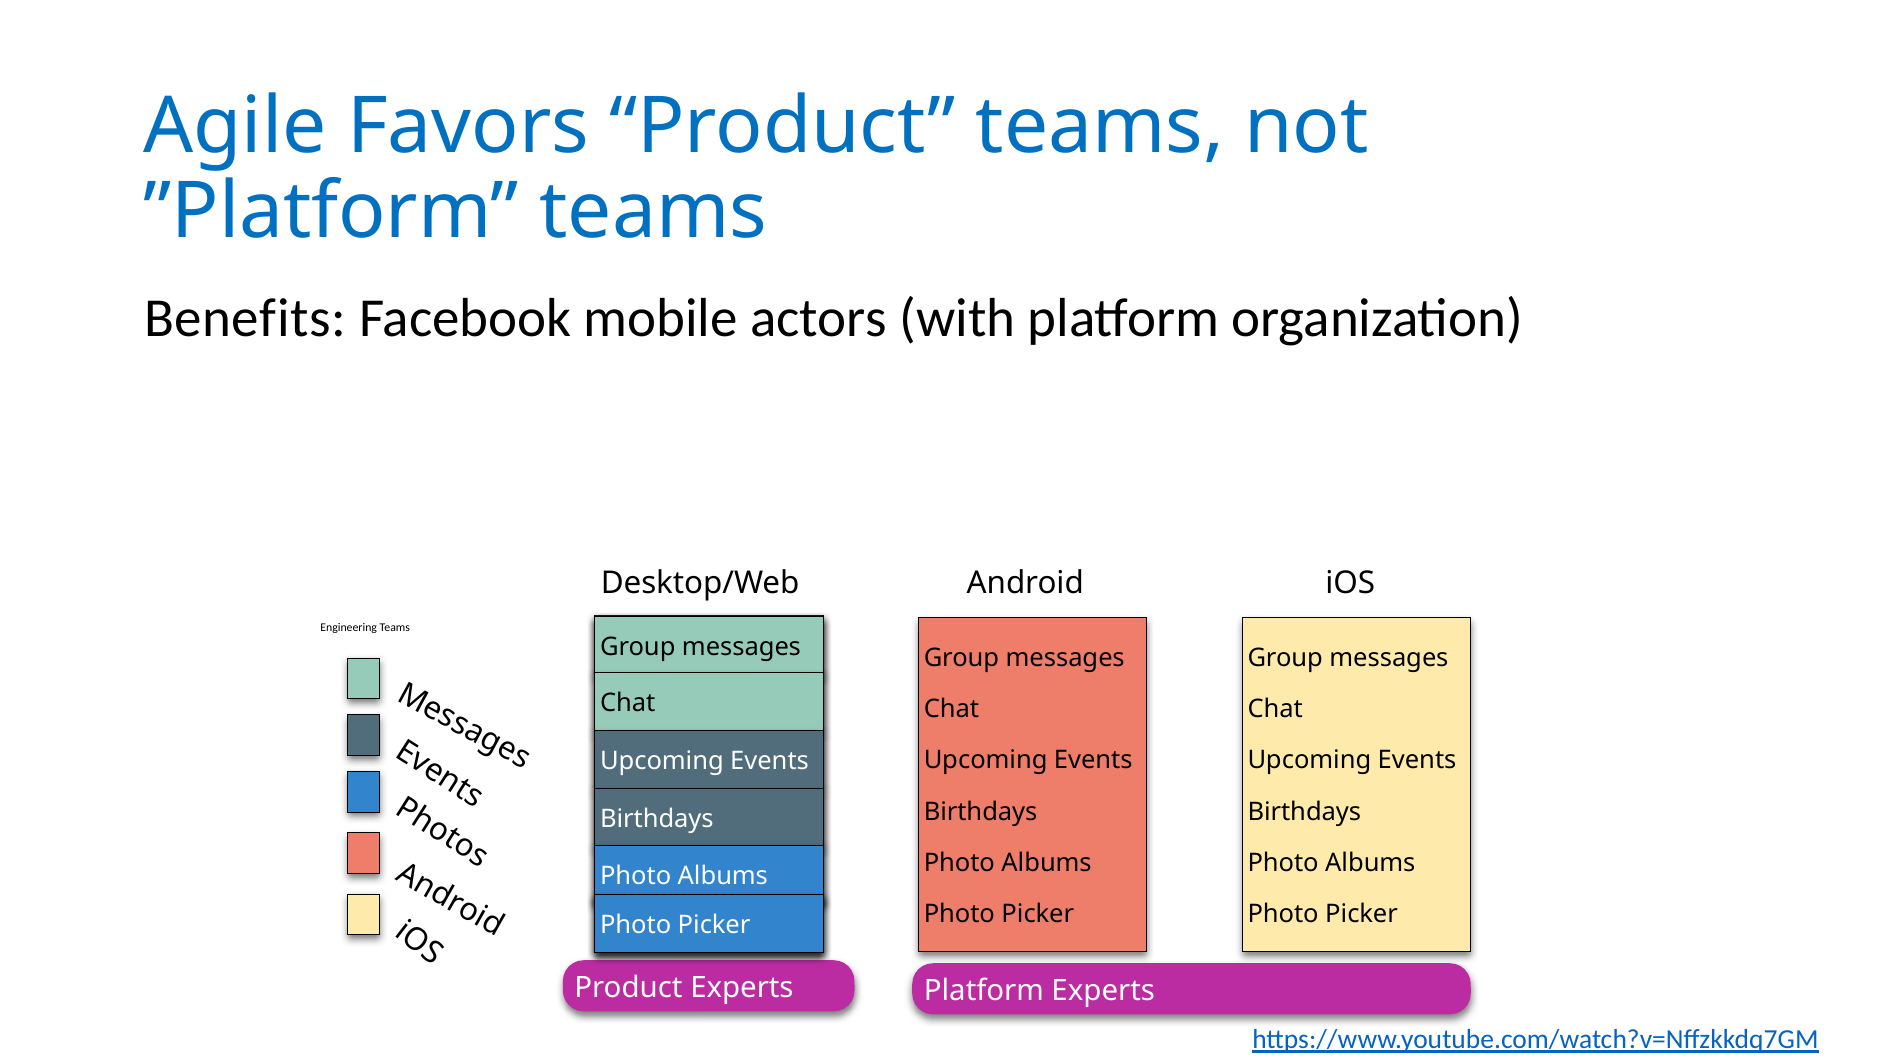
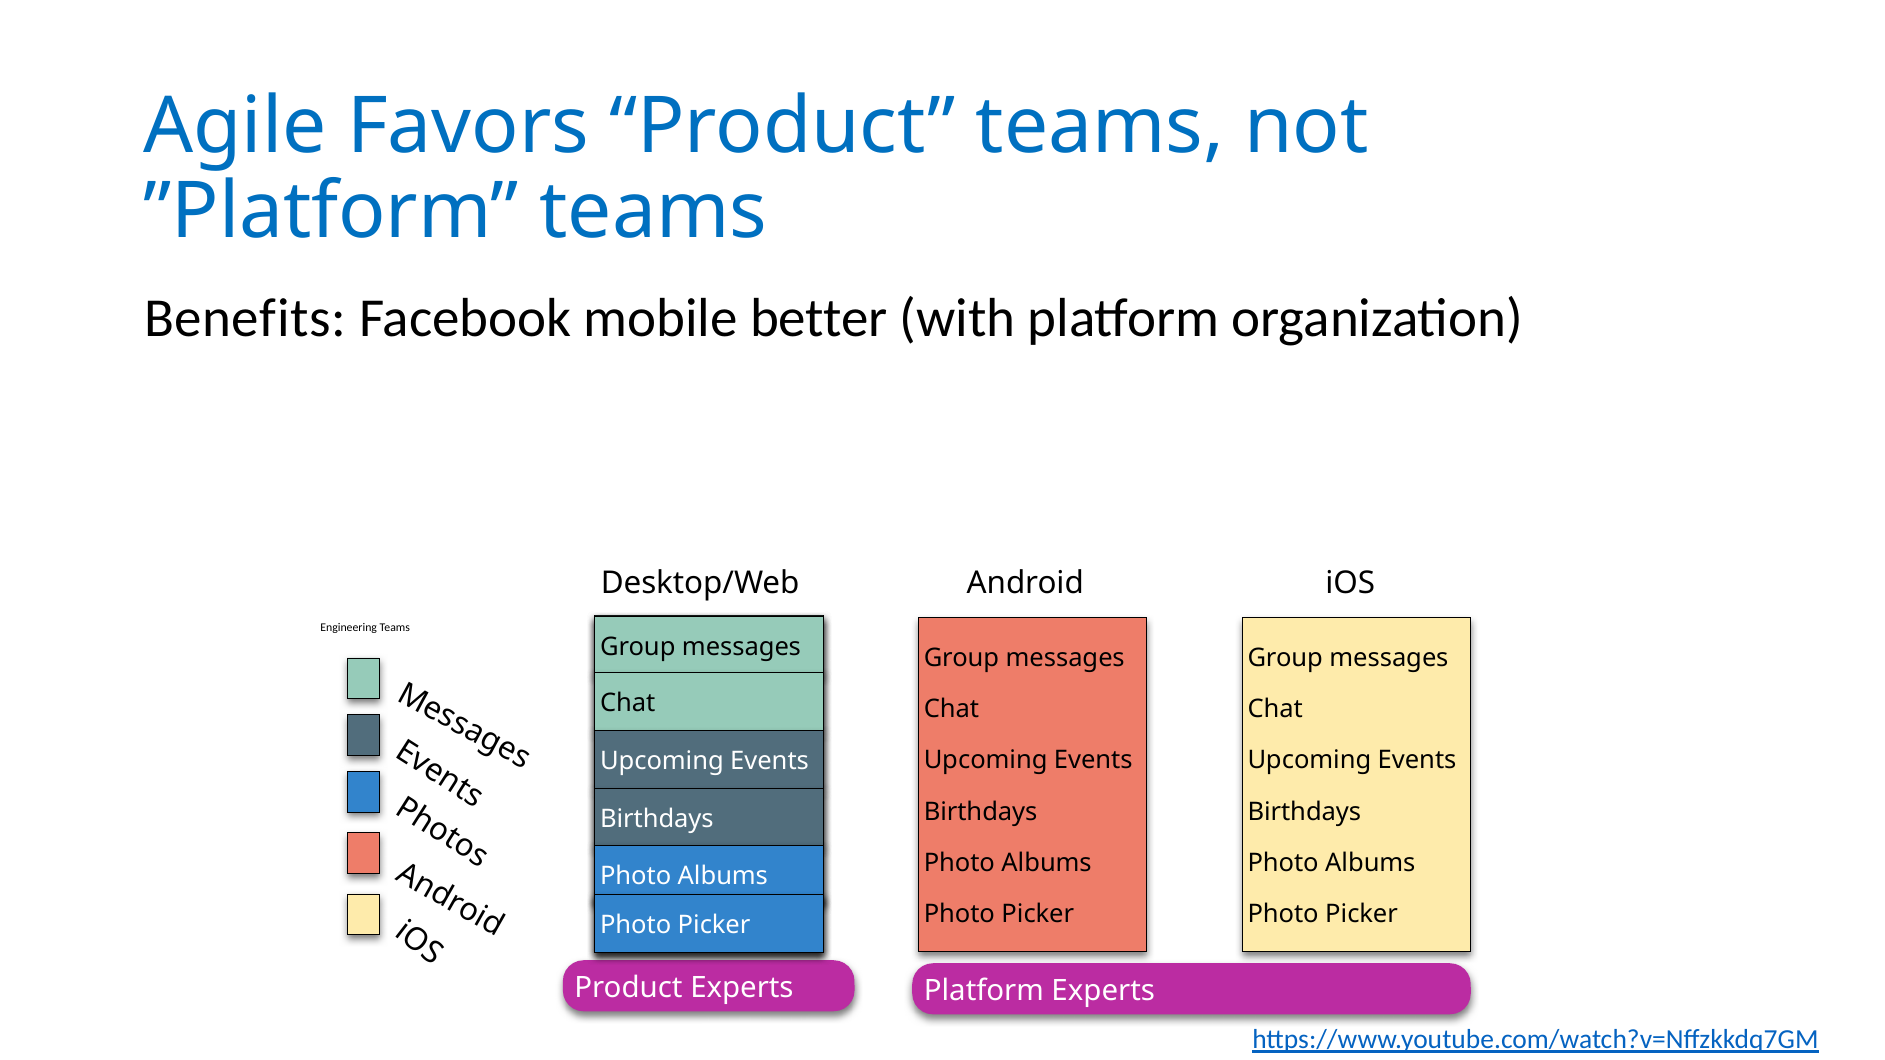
actors: actors -> better (819, 319)
